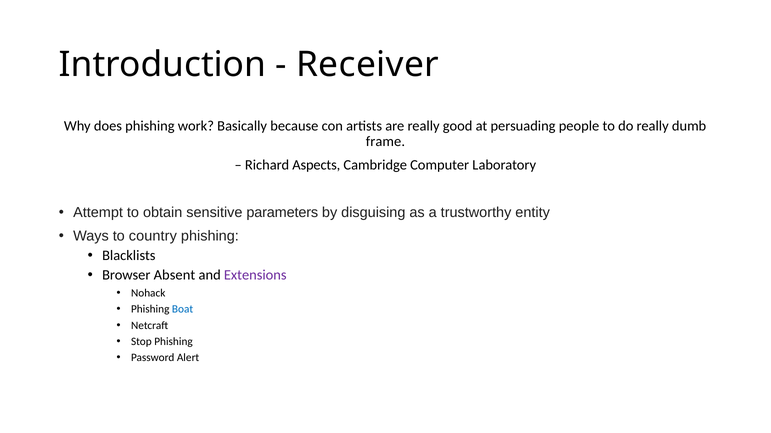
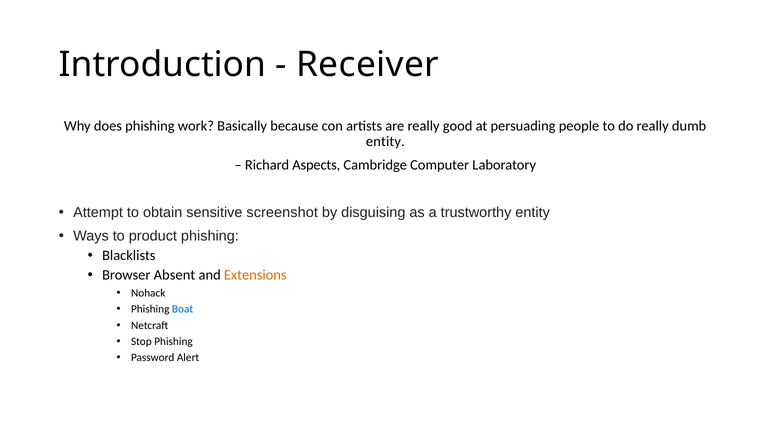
frame: frame -> entity (385, 142)
parameters: parameters -> screenshot (282, 213)
country: country -> product (153, 236)
Extensions colour: purple -> orange (255, 276)
